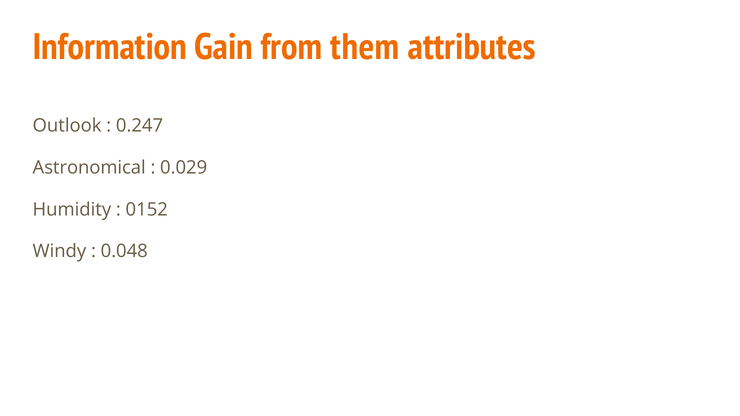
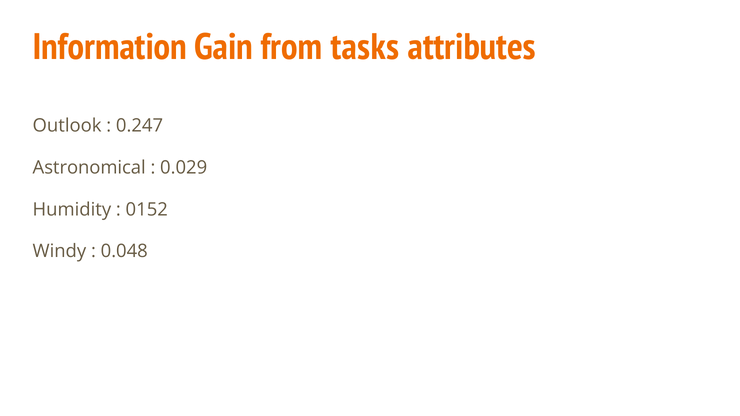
them: them -> tasks (365, 47)
